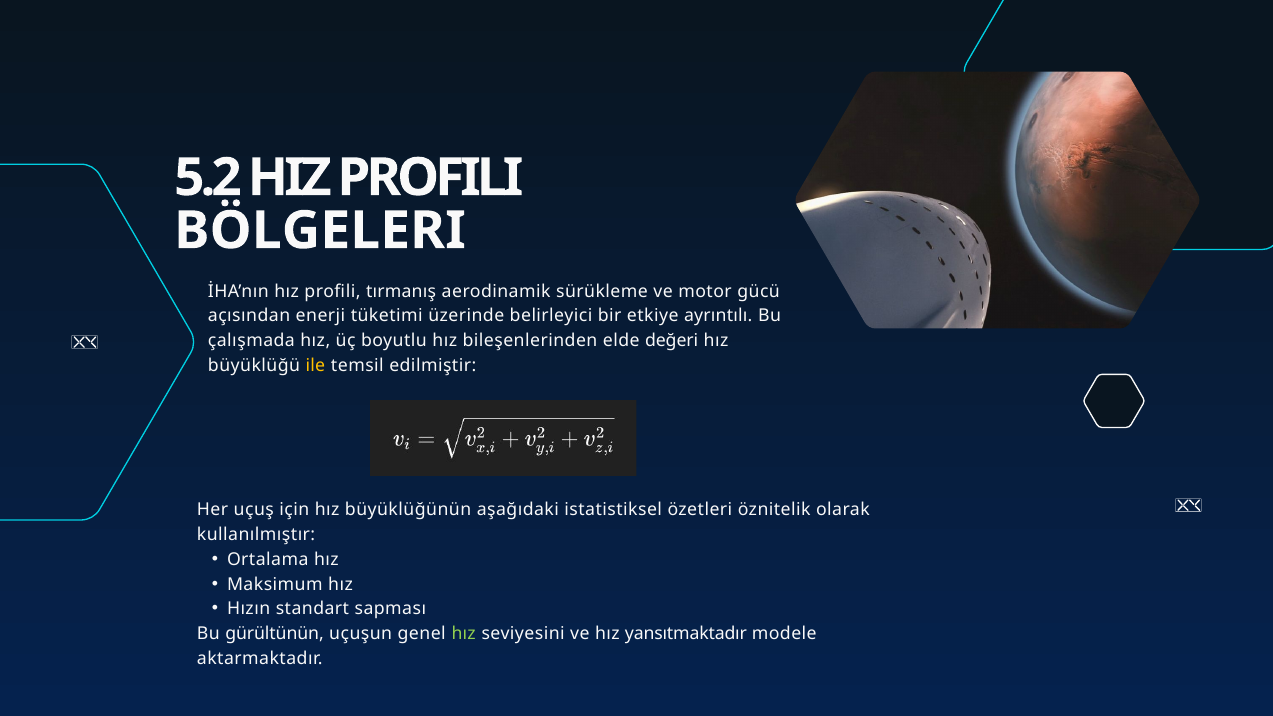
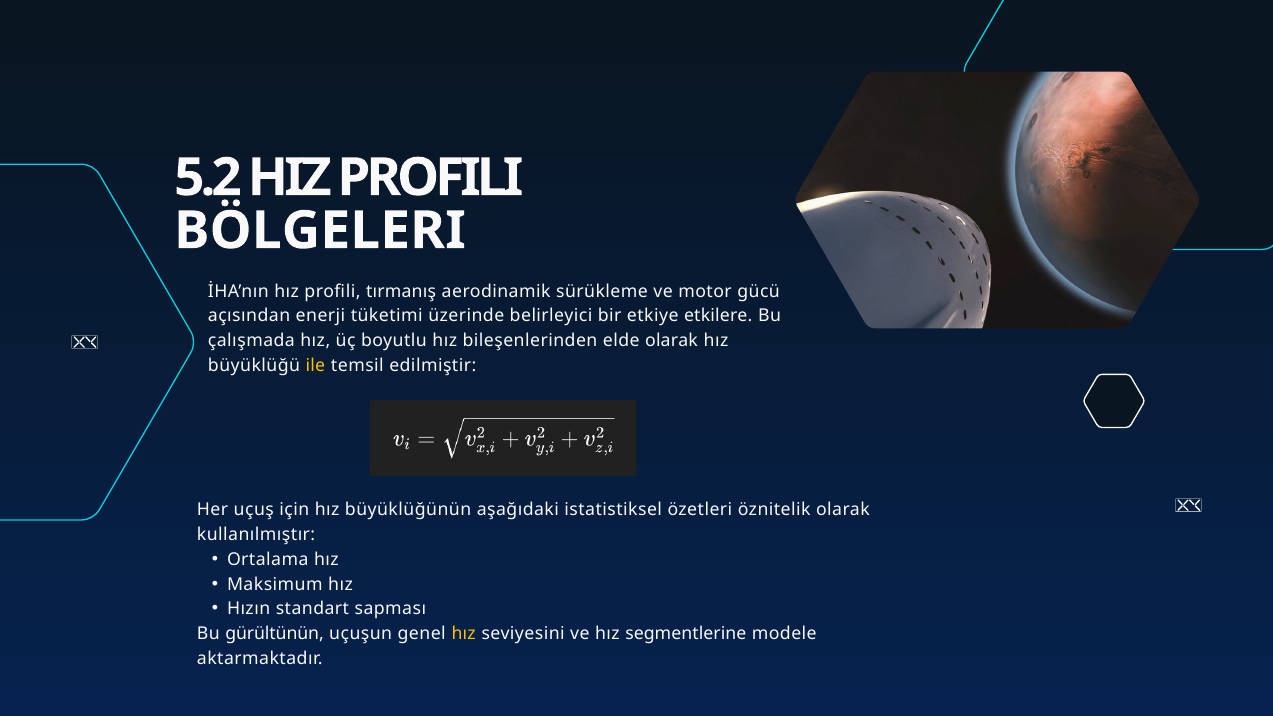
ayrıntılı: ayrıntılı -> etkilere (718, 316)
elde değeri: değeri -> olarak (672, 341)
hız colour: light green -> yellow (464, 634)
yansıtmaktadır: yansıtmaktadır -> segmentlerine (686, 634)
